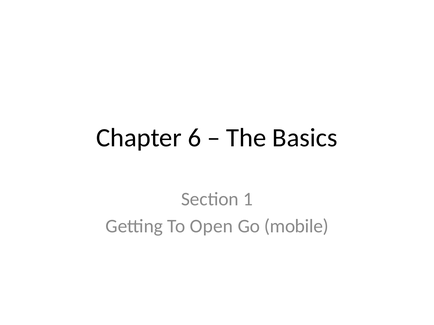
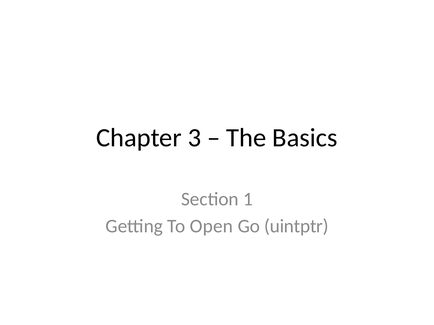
6: 6 -> 3 (194, 138)
mobile: mobile -> uintptr (296, 227)
